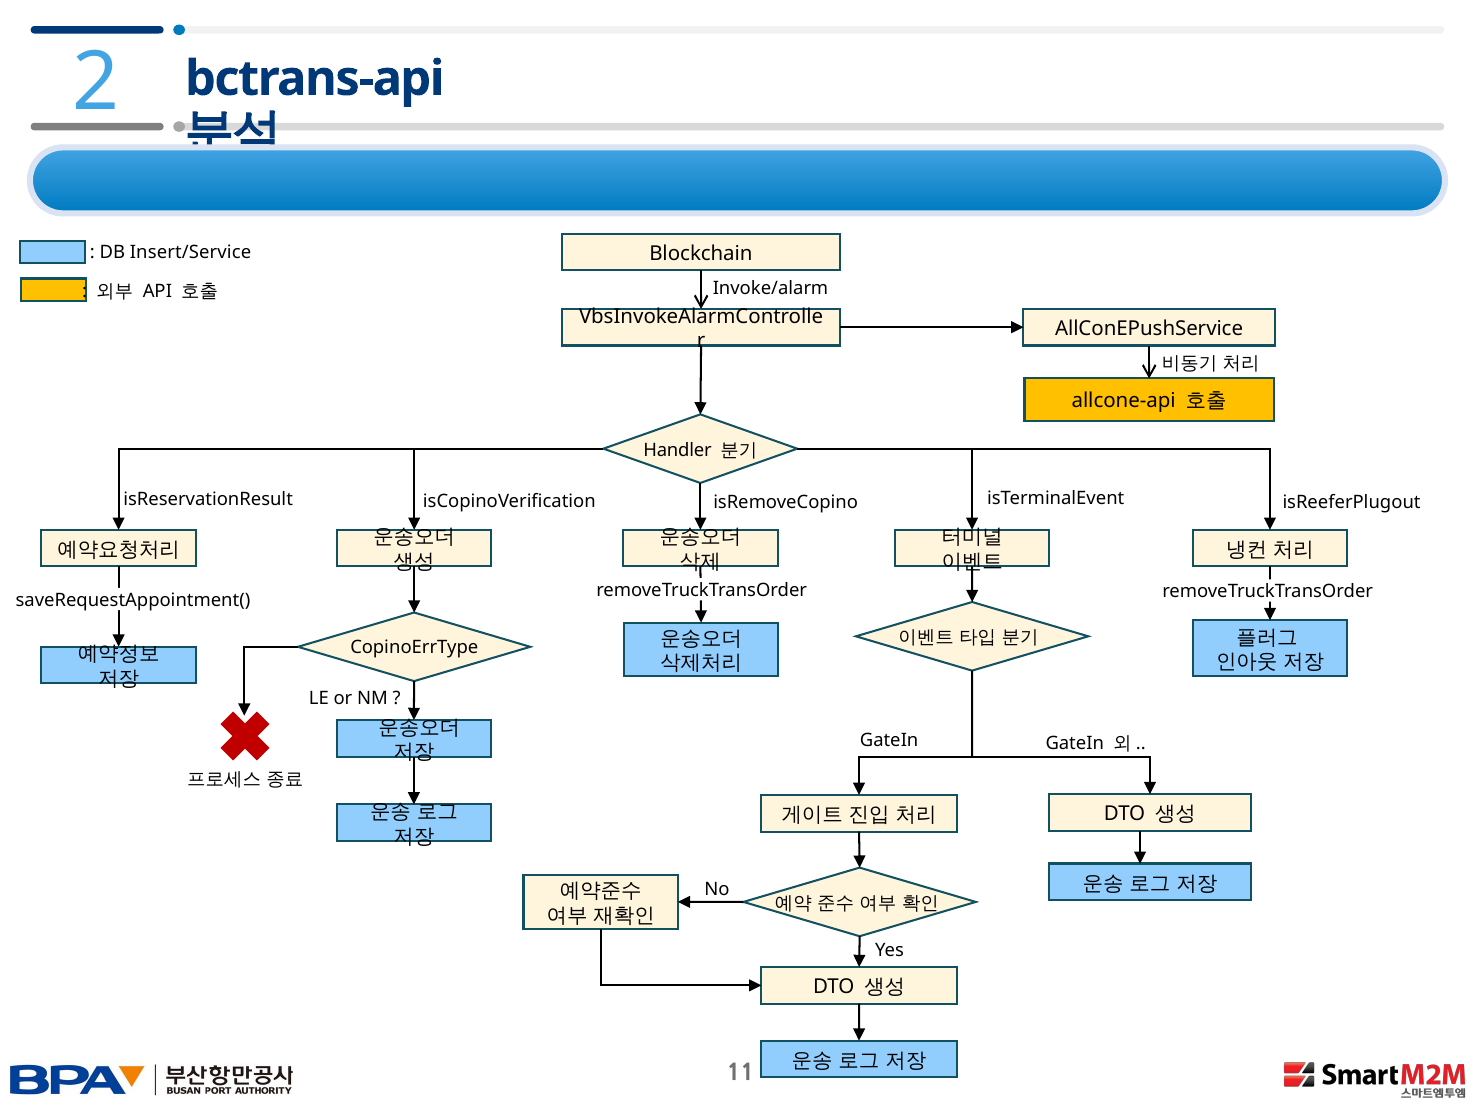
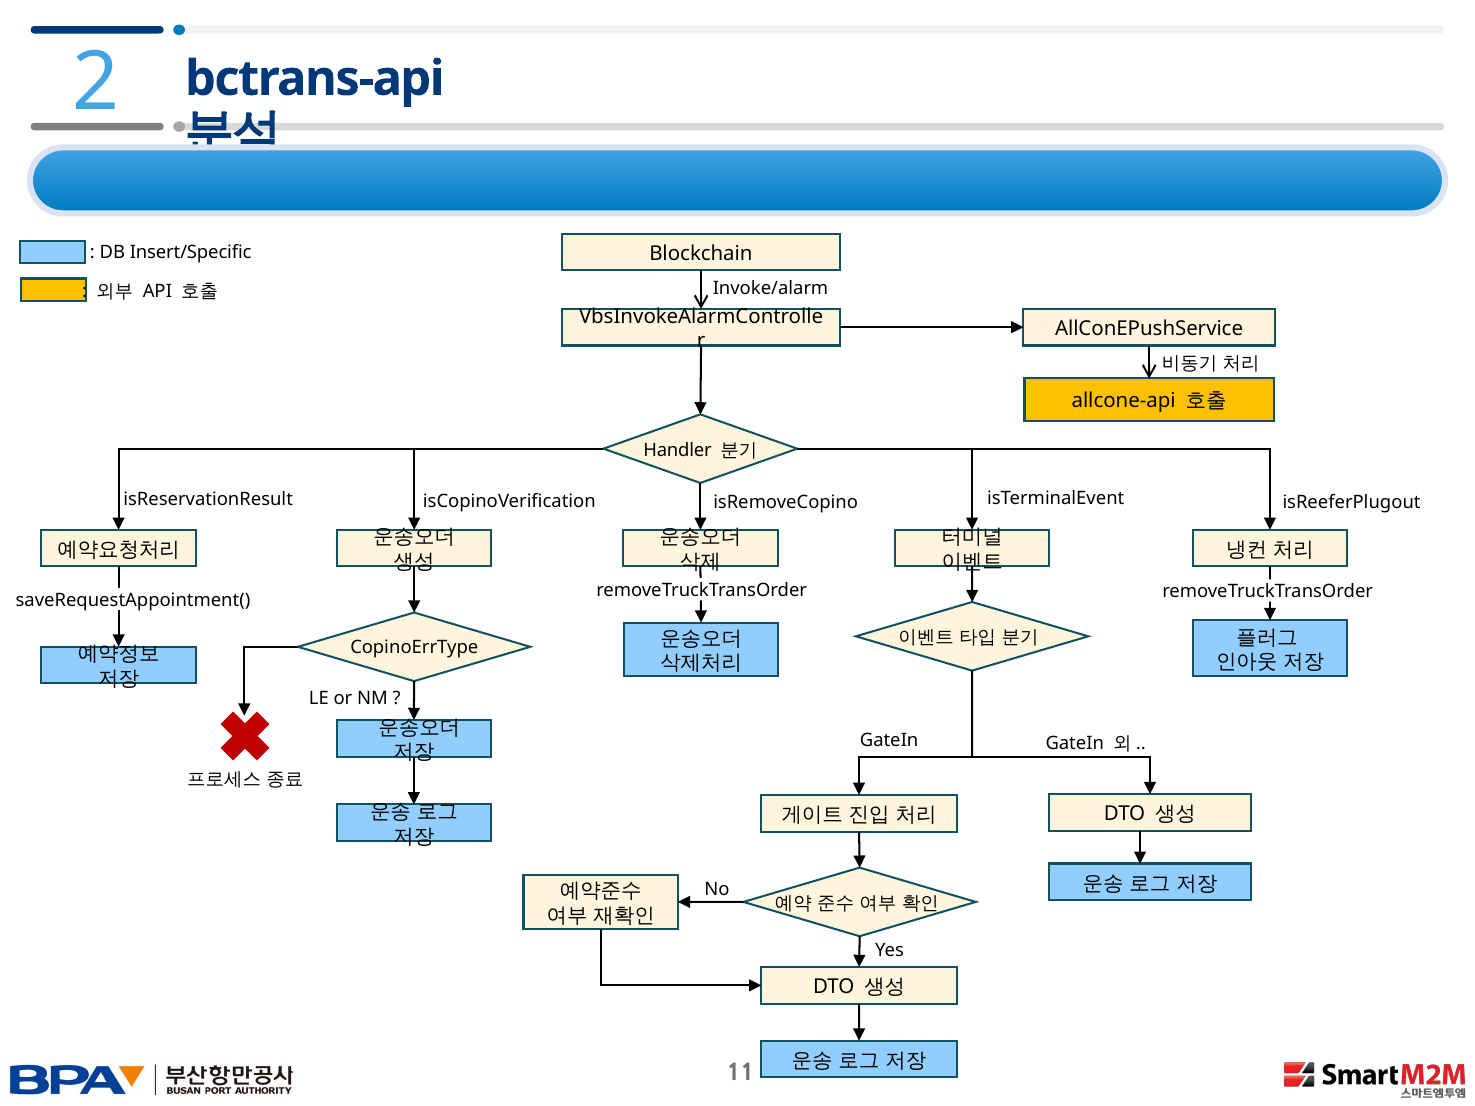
Insert/Service: Insert/Service -> Insert/Specific (191, 253)
